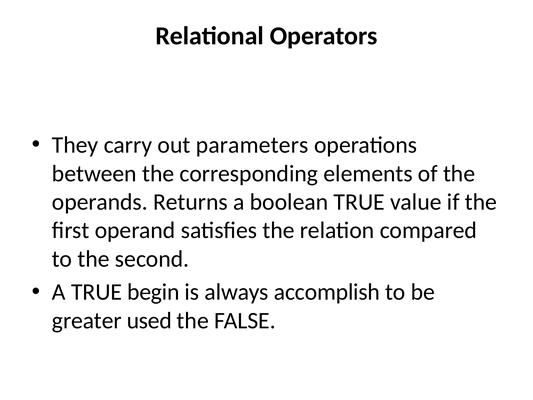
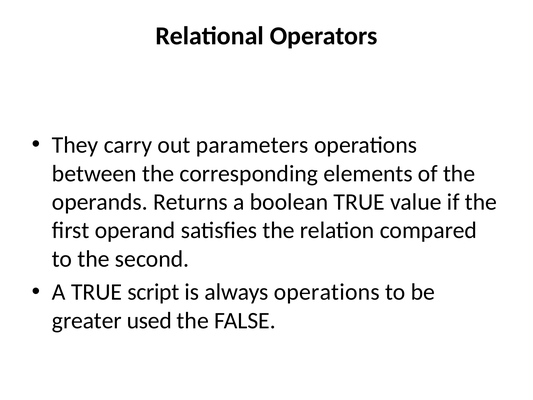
begin: begin -> script (153, 292)
always accomplish: accomplish -> operations (327, 292)
